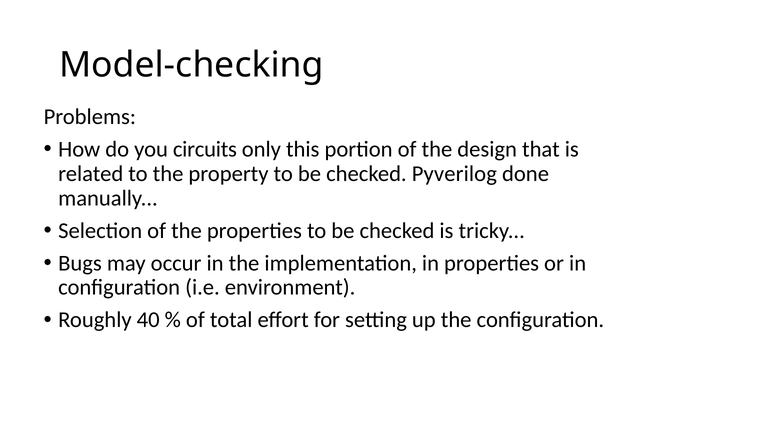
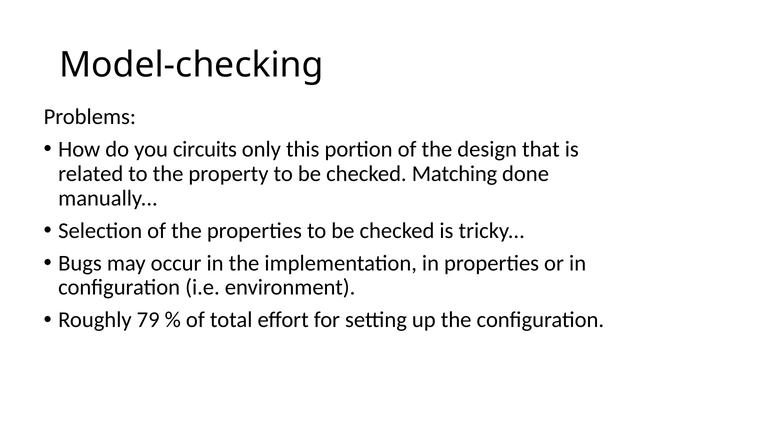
Pyverilog: Pyverilog -> Matching (455, 174)
40: 40 -> 79 (148, 320)
